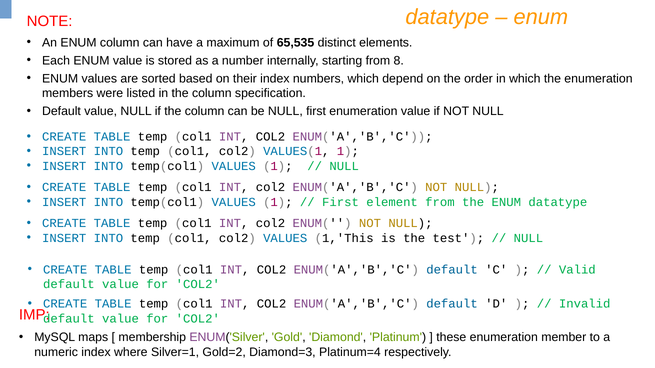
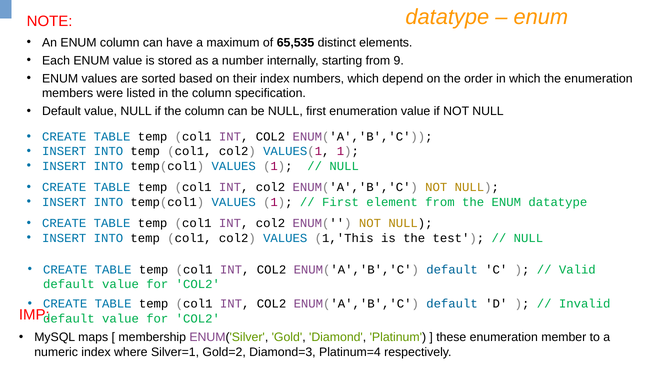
8: 8 -> 9 (399, 61)
